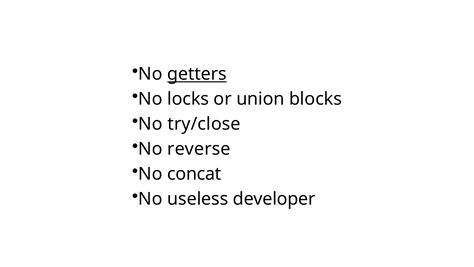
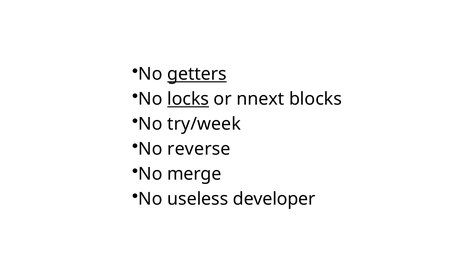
locks underline: none -> present (188, 99)
union: union -> nnext (260, 99)
try/close: try/close -> try/week (204, 124)
concat: concat -> merge (194, 174)
